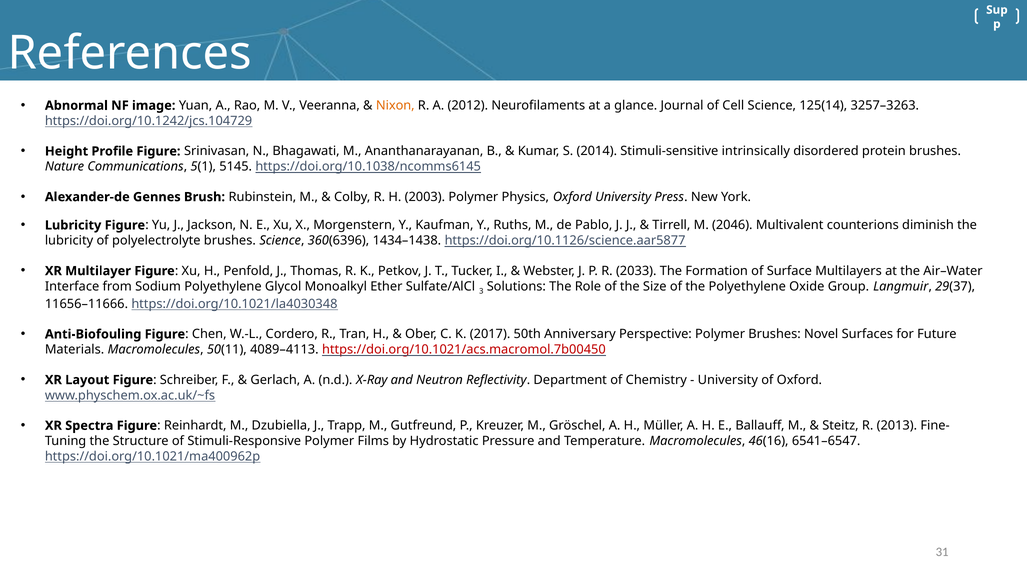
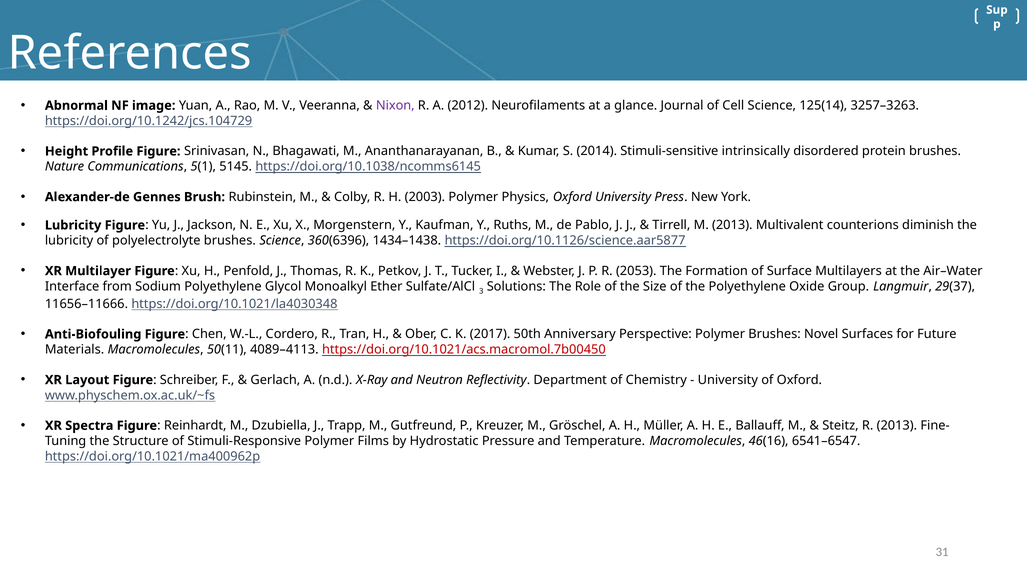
Nixon colour: orange -> purple (395, 105)
M 2046: 2046 -> 2013 (732, 225)
2033: 2033 -> 2053 (636, 271)
